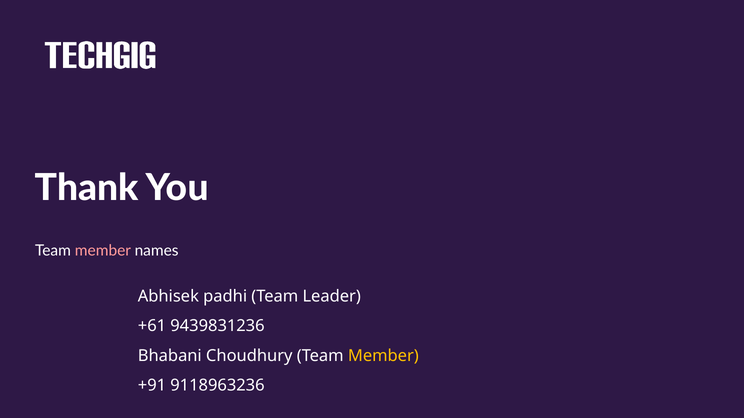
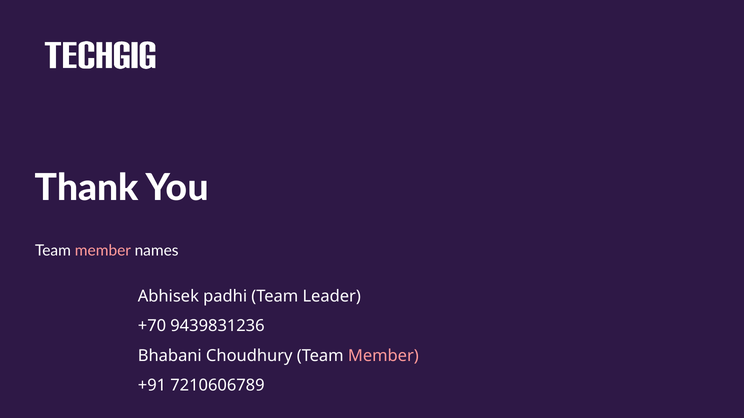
+61: +61 -> +70 (152, 326)
Member colour: yellow -> pink (383, 356)
9118963236: 9118963236 -> 7210606789 (217, 386)
